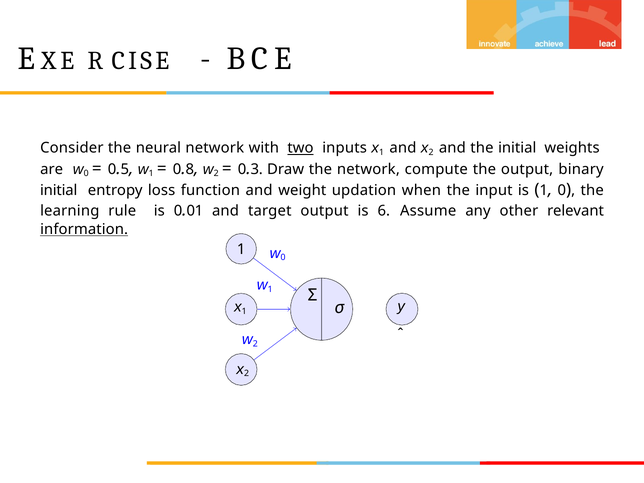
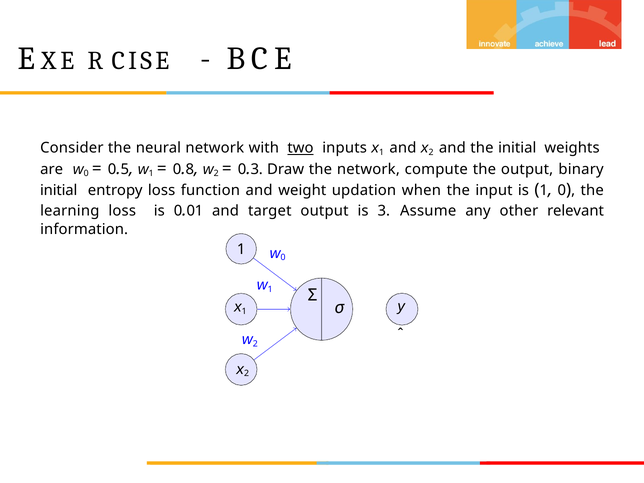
learning rule: rule -> loss (122, 211)
6: 6 -> 3 (384, 211)
information underline: present -> none (84, 229)
